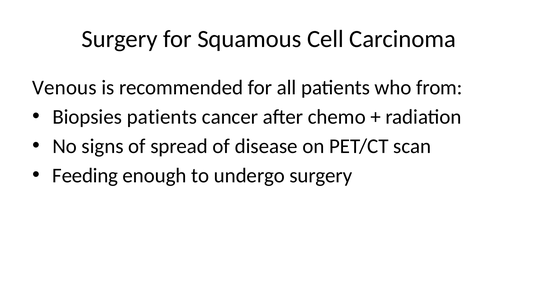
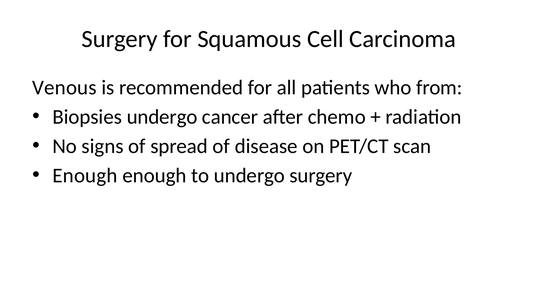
Biopsies patients: patients -> undergo (162, 117)
Feeding: Feeding -> Enough (85, 175)
